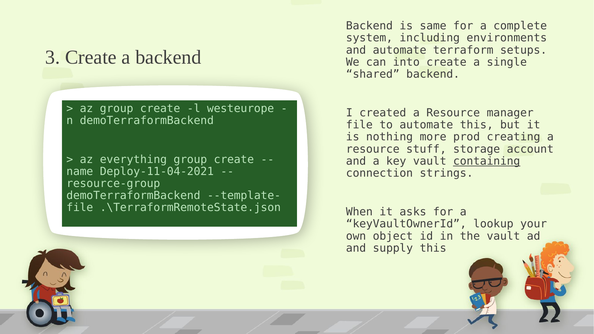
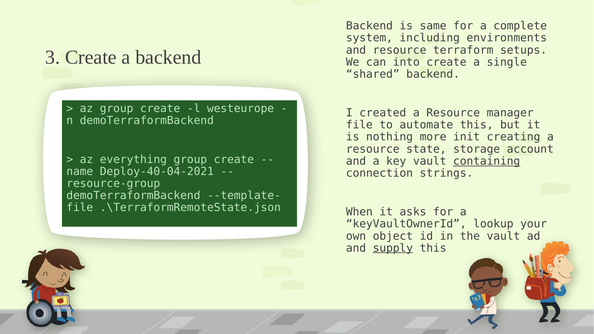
and automate: automate -> resource (400, 50)
prod: prod -> init (467, 137)
stuff: stuff -> state (426, 149)
Deploy-11-04-2021: Deploy-11-04-2021 -> Deploy-40-04-2021 (157, 172)
supply underline: none -> present (393, 248)
